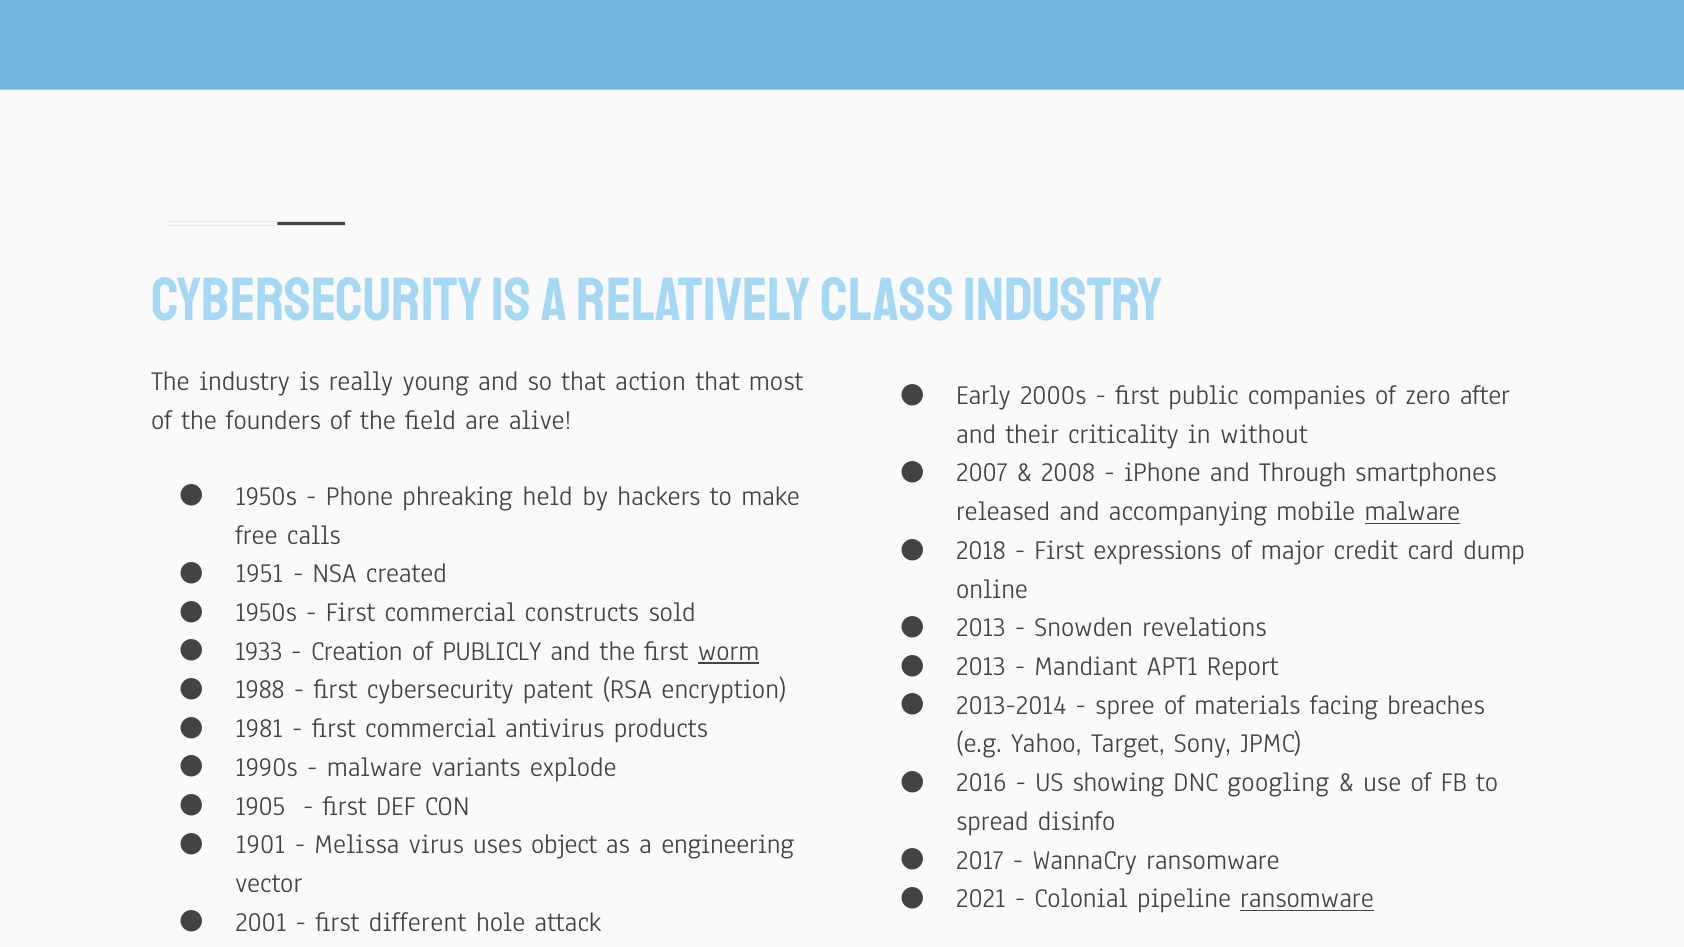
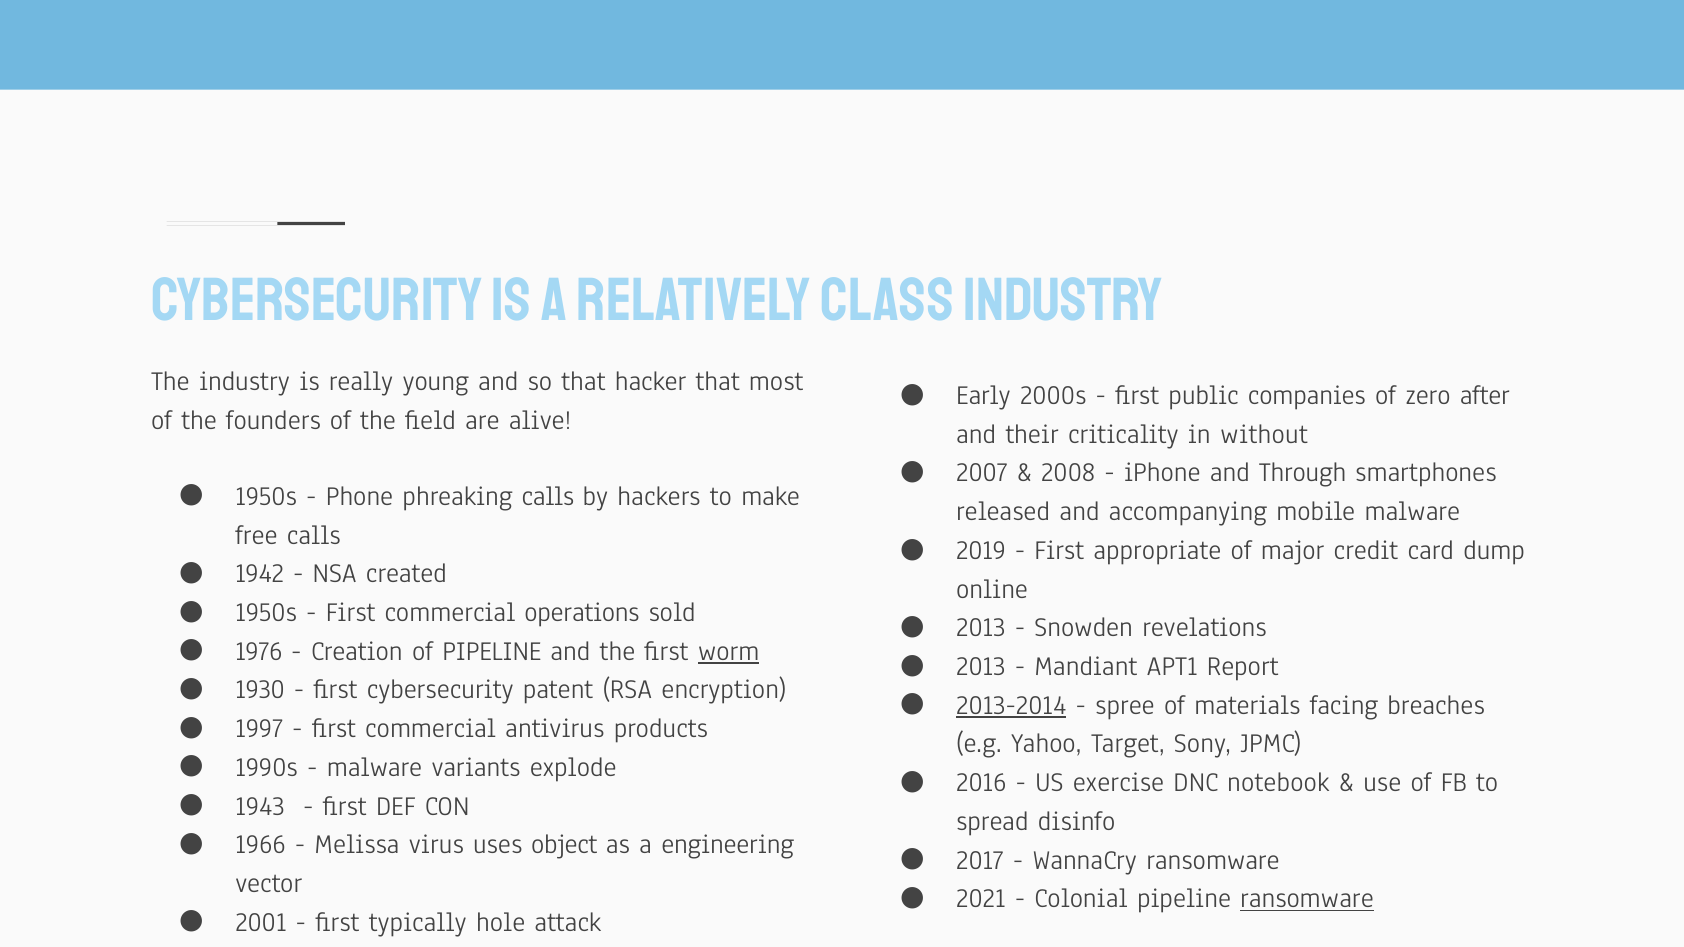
action: action -> hacker (651, 381)
phreaking held: held -> calls (548, 496)
malware underline: present -> none (1412, 512)
2018: 2018 -> 2019 (981, 550)
expressions: expressions -> appropriate (1157, 550)
1951: 1951 -> 1942 (260, 574)
constructs: constructs -> operations (582, 612)
1933: 1933 -> 1976 (259, 651)
of PUBLICLY: PUBLICLY -> PIPELINE (492, 651)
1988: 1988 -> 1930 (260, 690)
2013-2014 underline: none -> present (1011, 705)
1981: 1981 -> 1997 (259, 729)
showing: showing -> exercise (1118, 783)
googling: googling -> notebook (1278, 783)
1905: 1905 -> 1943 (260, 806)
1901: 1901 -> 1966 (261, 845)
different: different -> typically (418, 922)
